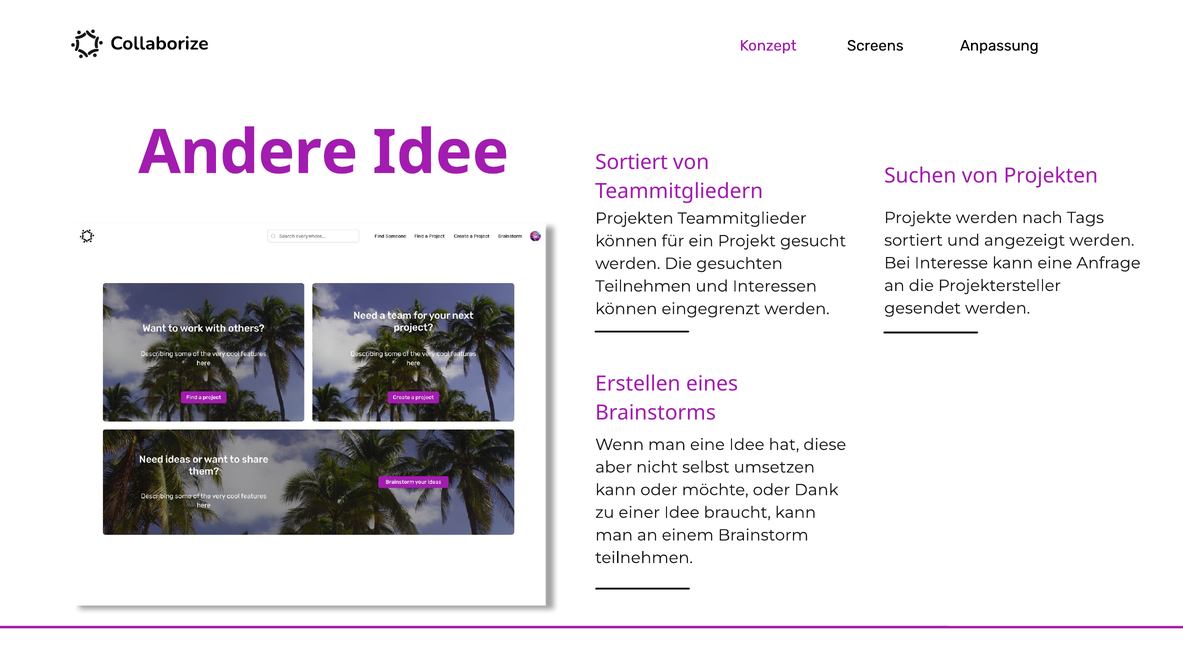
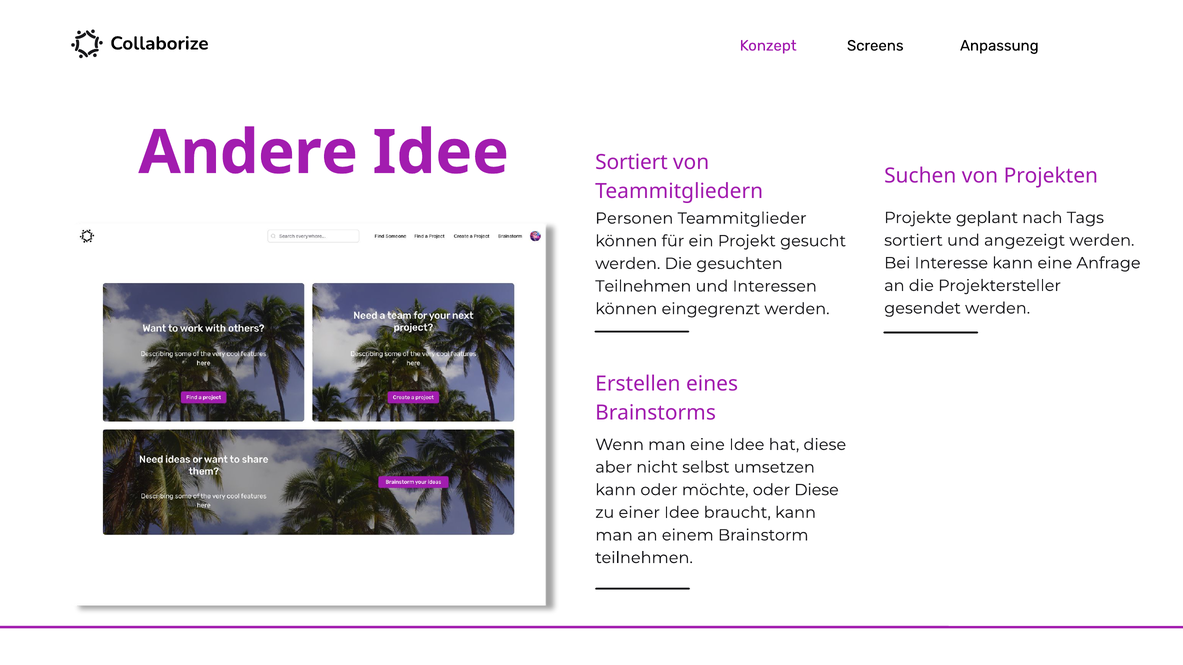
Projekte werden: werden -> geplant (987, 218)
Projekten: Projekten -> Personen (634, 219)
oder Dank: Dank -> Diese (817, 490)
